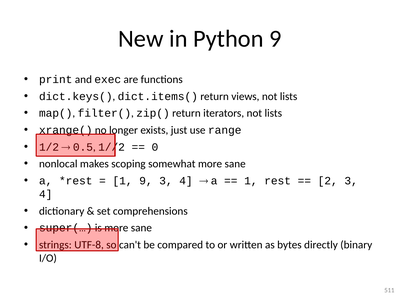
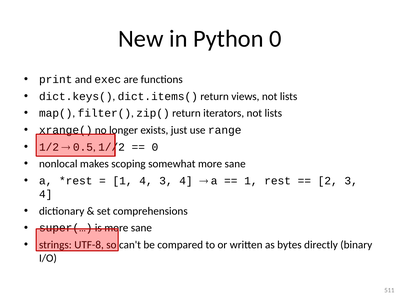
Python 9: 9 -> 0 (275, 39)
1 9: 9 -> 4 (146, 181)
